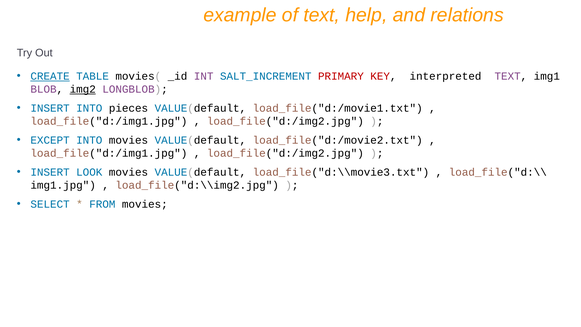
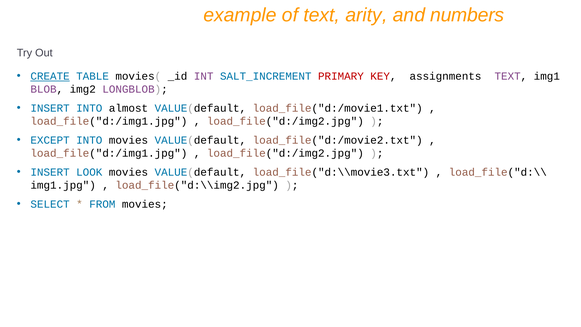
help: help -> arity (366, 15)
relations: relations -> numbers (467, 15)
interpreted: interpreted -> assignments (445, 76)
img2 underline: present -> none (83, 89)
pieces: pieces -> almost (128, 108)
